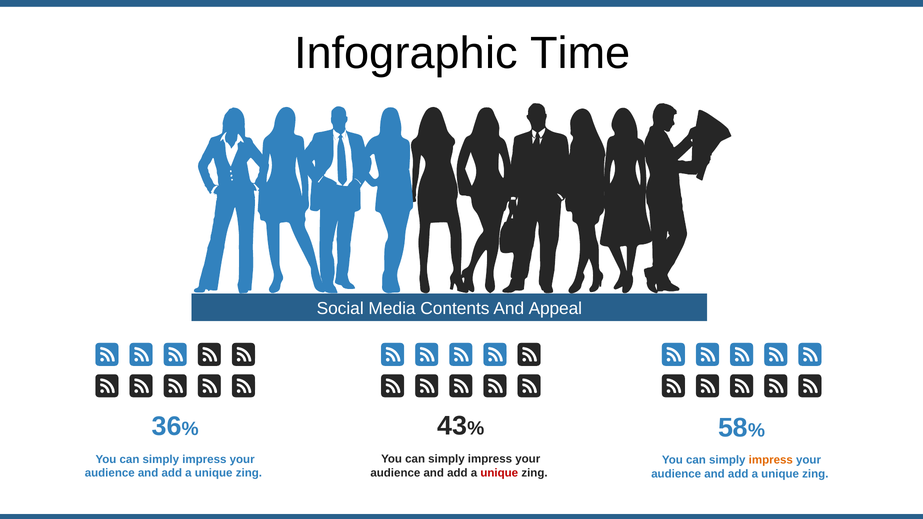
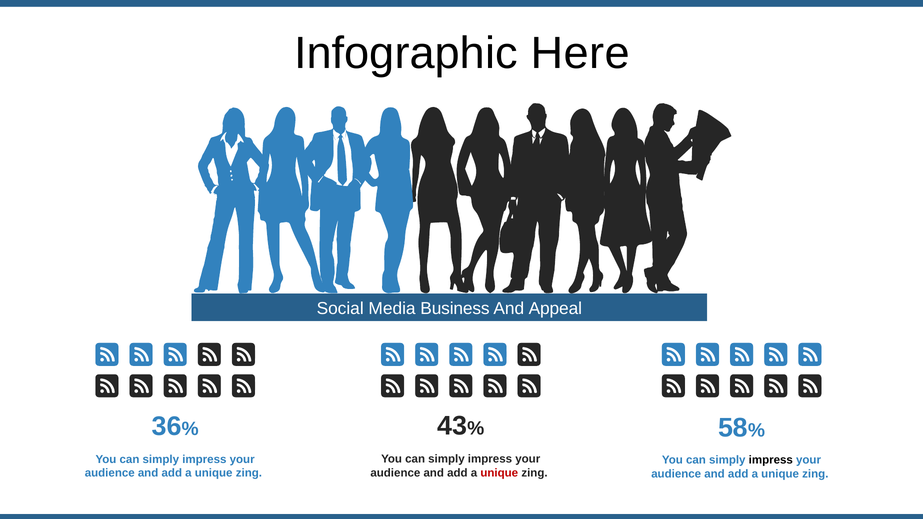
Time: Time -> Here (580, 53)
Contents: Contents -> Business (455, 309)
impress colour: orange -> black (771, 460)
